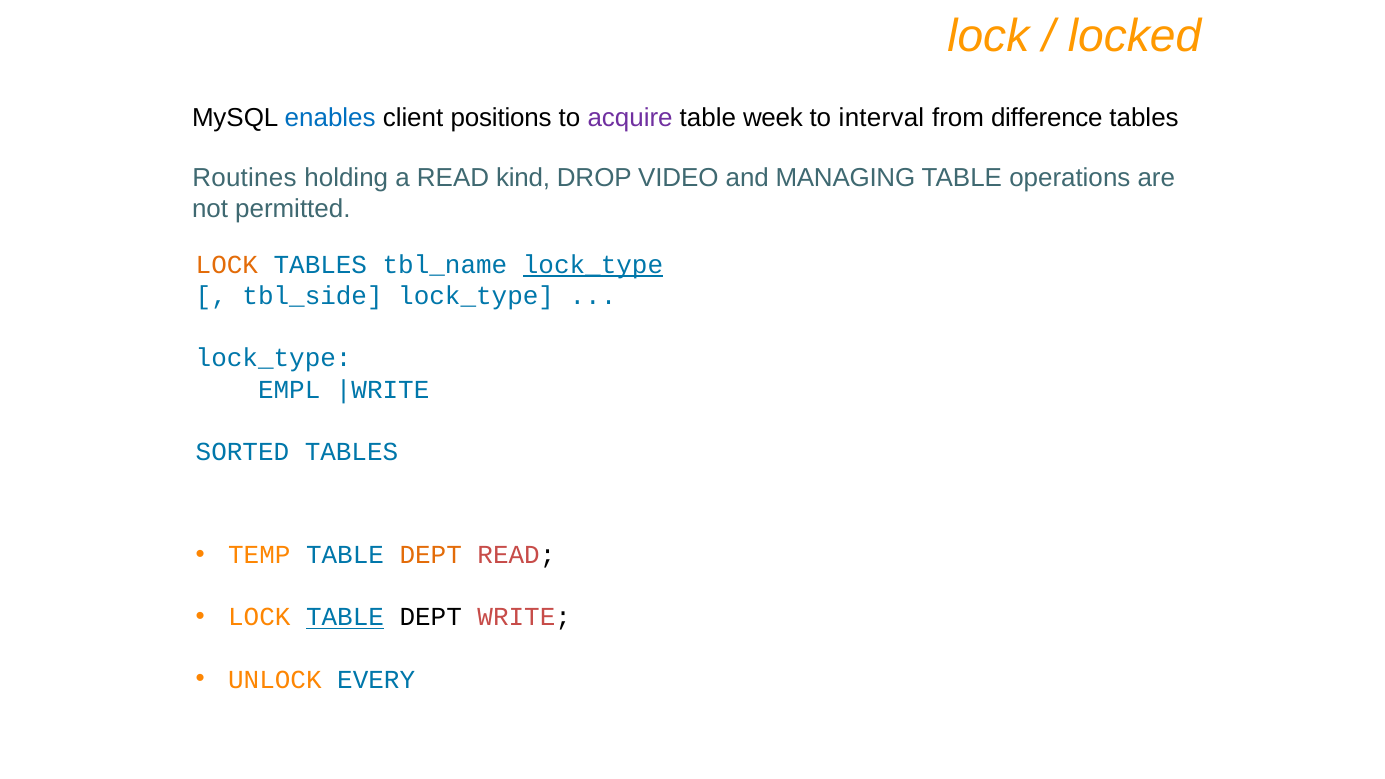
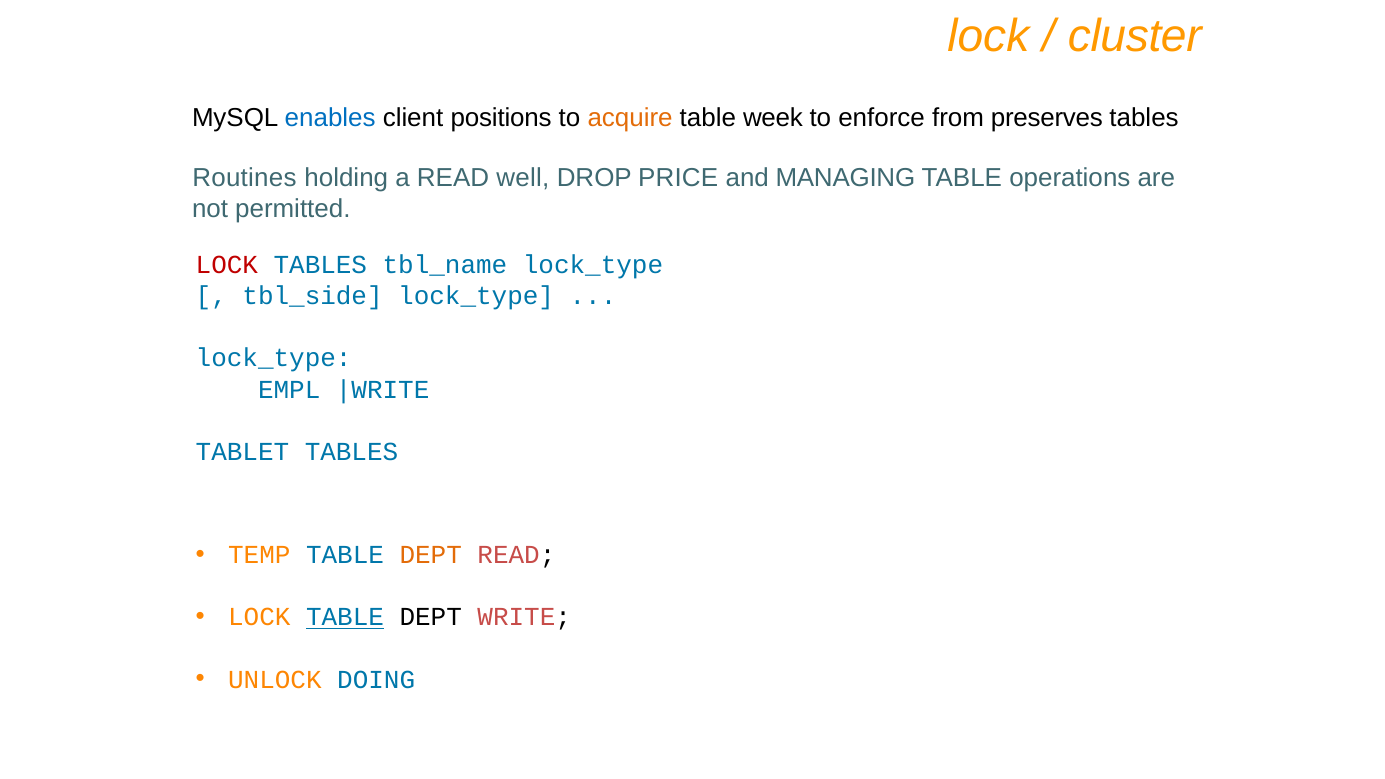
locked: locked -> cluster (1135, 36)
acquire colour: purple -> orange (630, 118)
interval: interval -> enforce (882, 118)
difference: difference -> preserves (1047, 118)
kind: kind -> well (523, 178)
VIDEO: VIDEO -> PRICE (678, 178)
LOCK colour: orange -> red (227, 265)
lock_type underline: present -> none (593, 265)
SORTED: SORTED -> TABLET (242, 452)
EVERY: EVERY -> DOING (376, 680)
